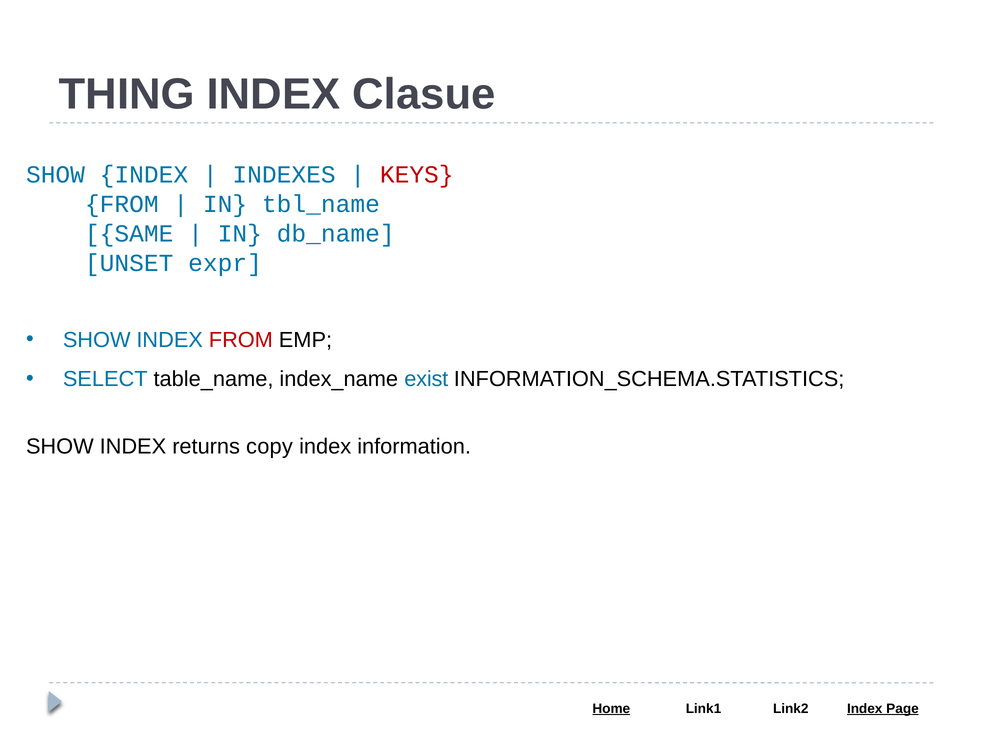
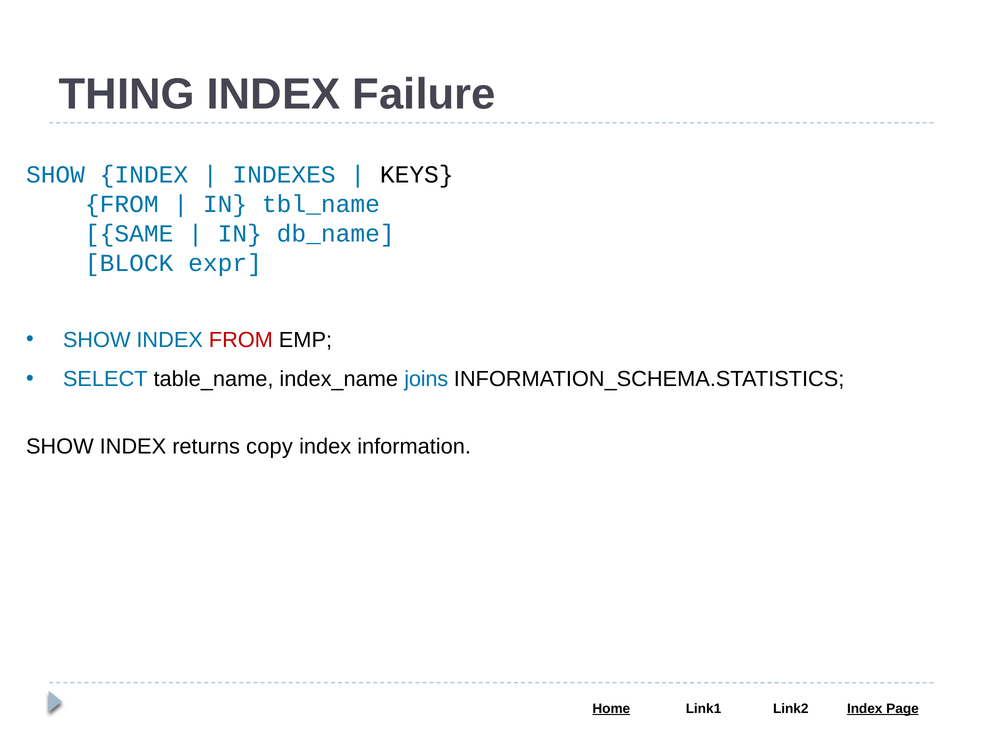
Clasue: Clasue -> Failure (424, 94)
KEYS colour: red -> black (417, 175)
UNSET: UNSET -> BLOCK (129, 263)
exist: exist -> joins (426, 379)
